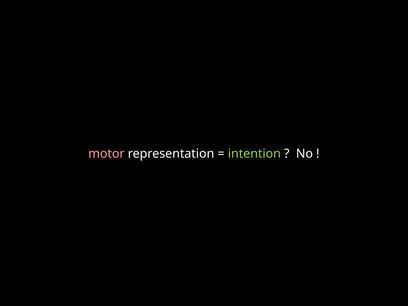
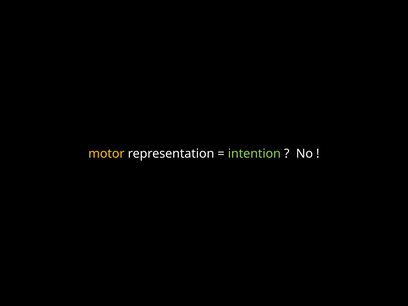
motor colour: pink -> yellow (106, 154)
